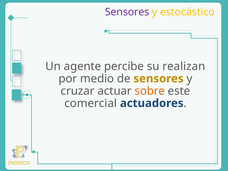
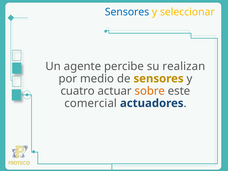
Sensores colour: purple -> blue (127, 12)
estocástico: estocástico -> seleccionar (187, 12)
cruzar: cruzar -> cuatro (78, 91)
